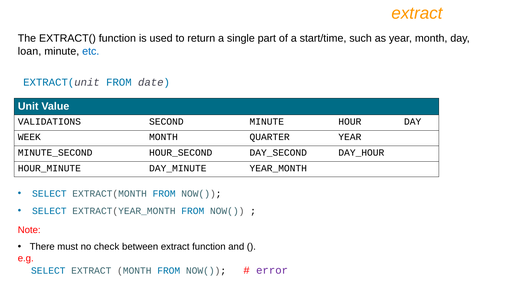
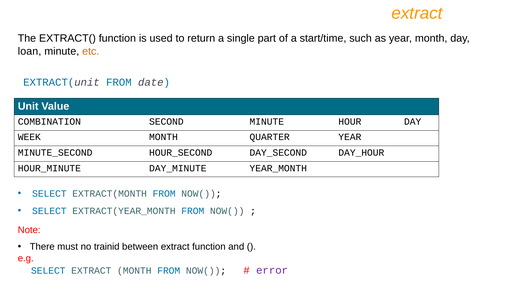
etc colour: blue -> orange (91, 51)
VALIDATIONS: VALIDATIONS -> COMBINATION (49, 122)
check: check -> trainid (107, 247)
